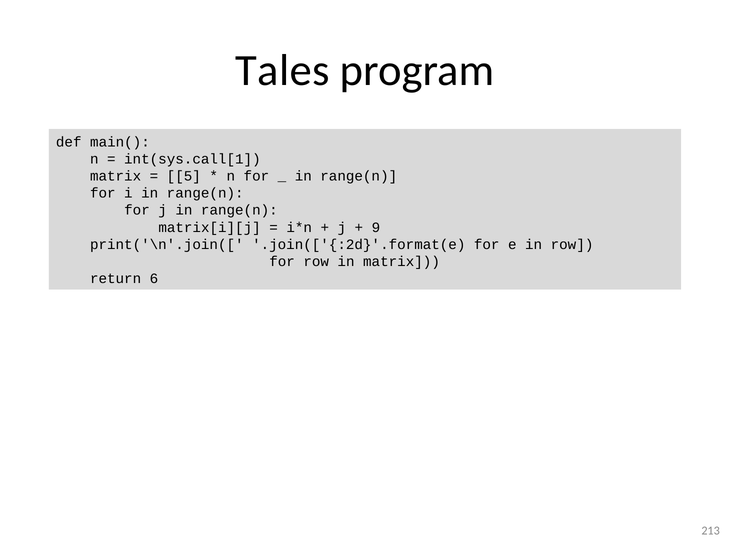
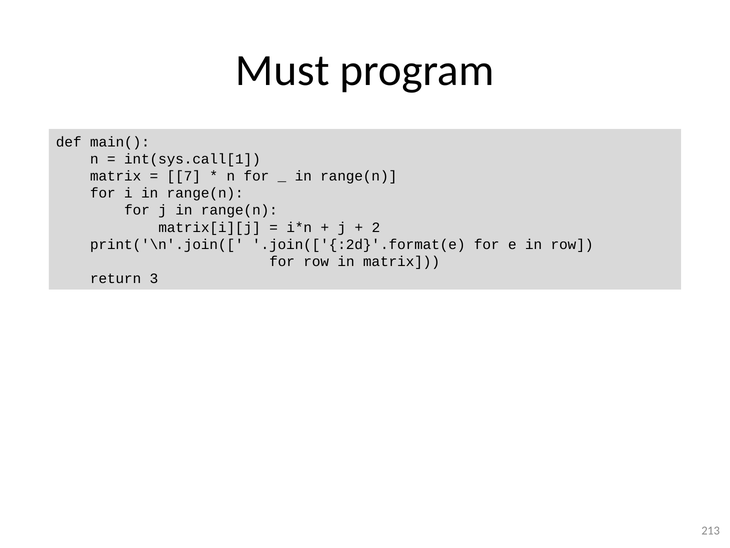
Tales: Tales -> Must (282, 71)
5: 5 -> 7 (184, 176)
9: 9 -> 2 (376, 227)
6: 6 -> 3 (154, 278)
